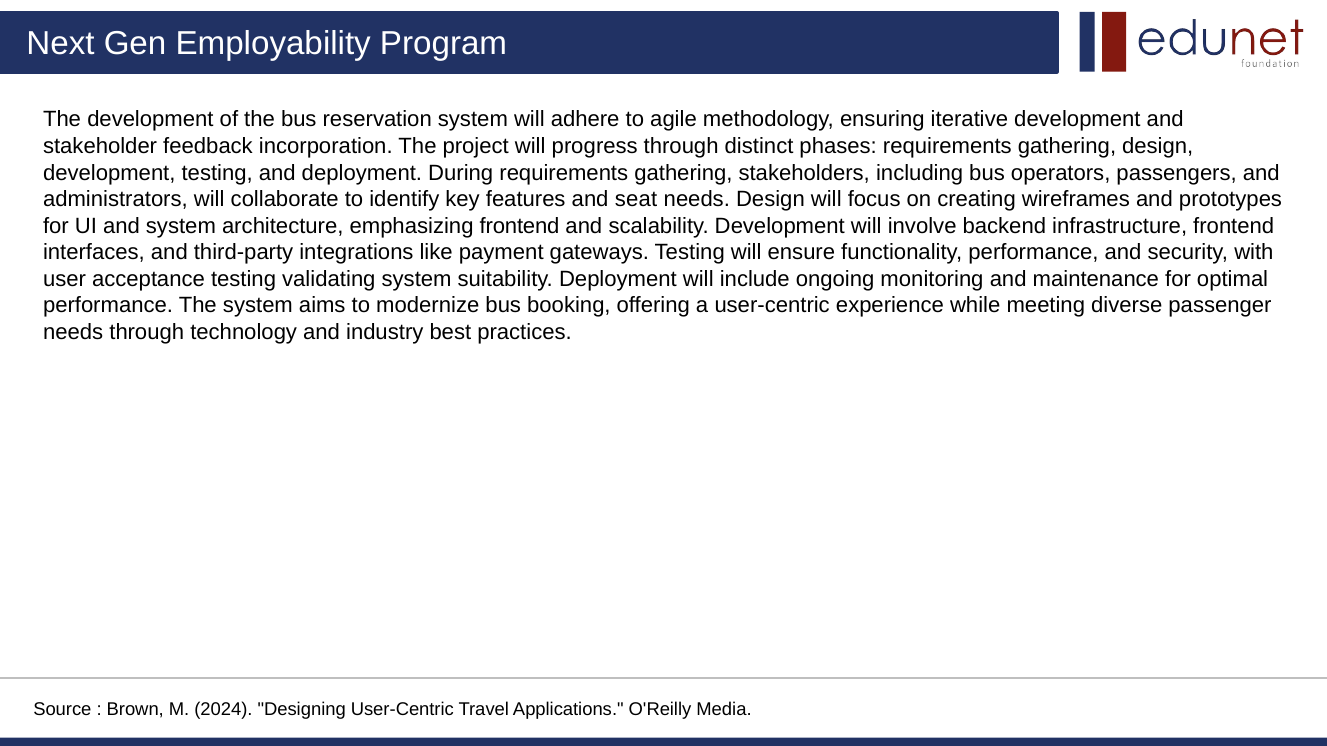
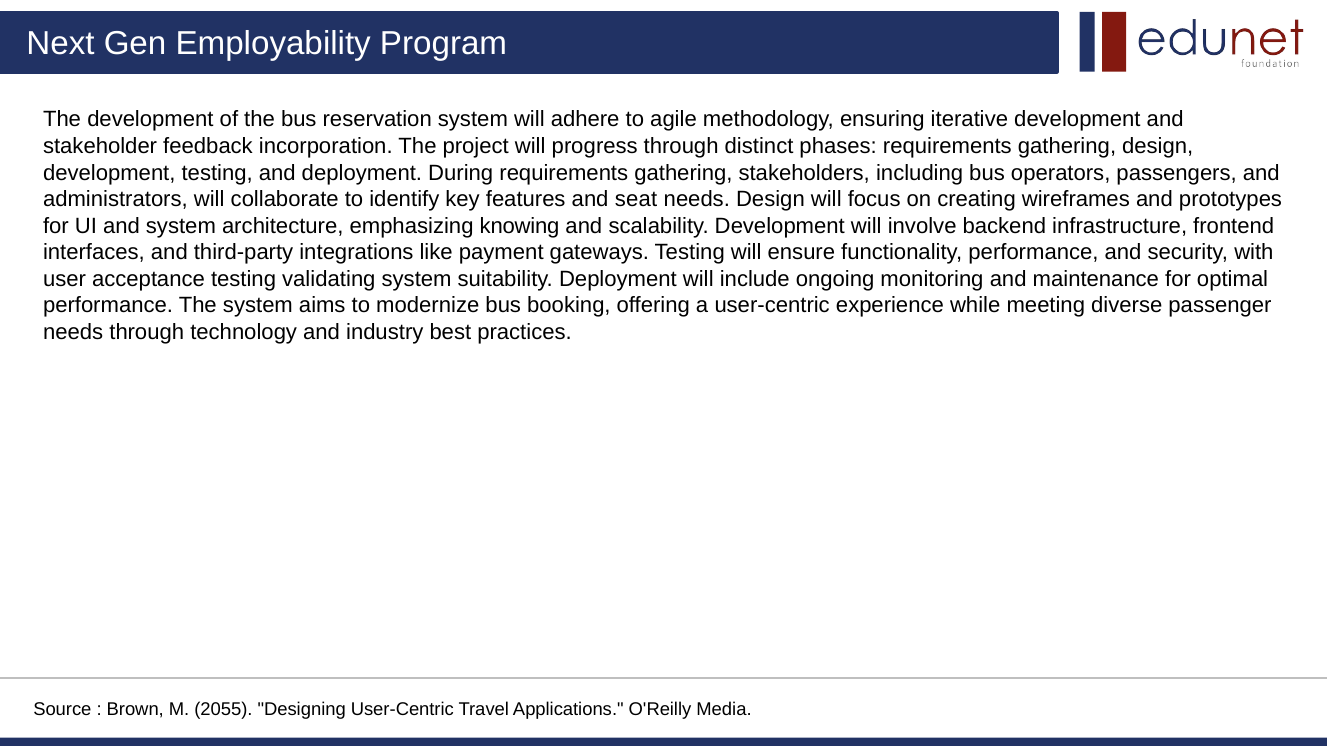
emphasizing frontend: frontend -> knowing (520, 226)
2024: 2024 -> 2055 (223, 710)
